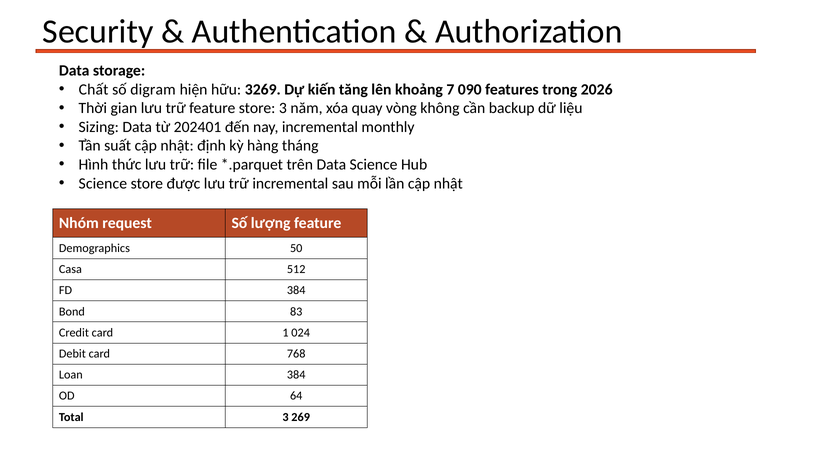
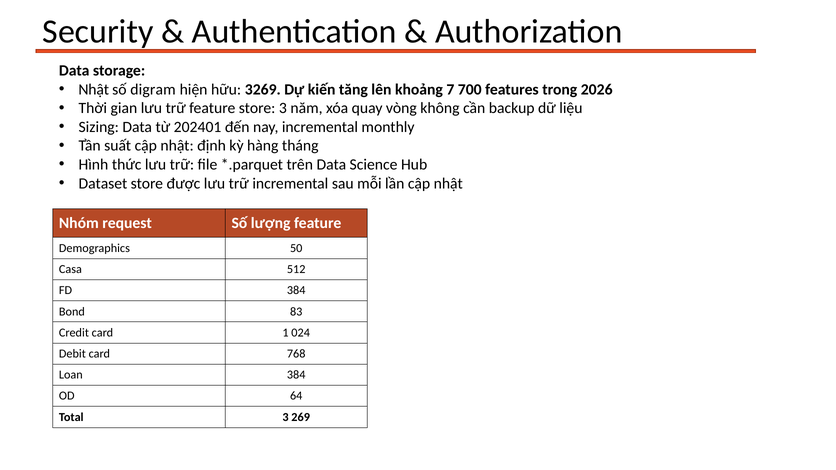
Chất: Chất -> Nhật (94, 89)
090: 090 -> 700 (470, 89)
Science: Science -> Dataset (103, 183)
